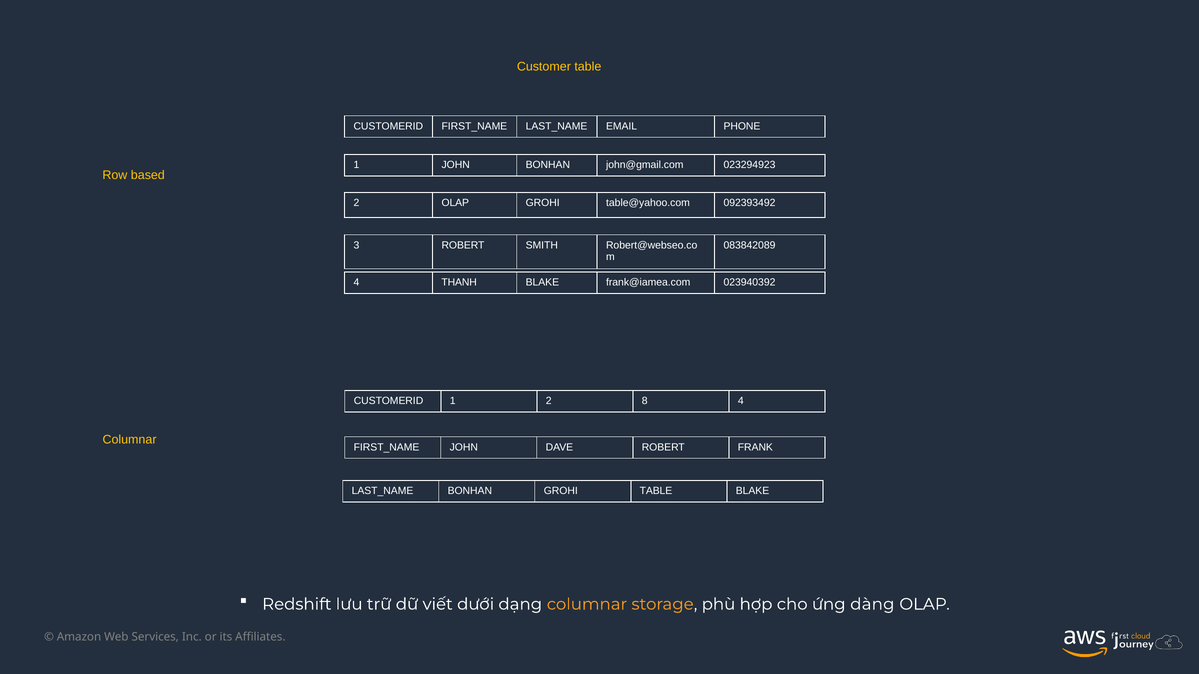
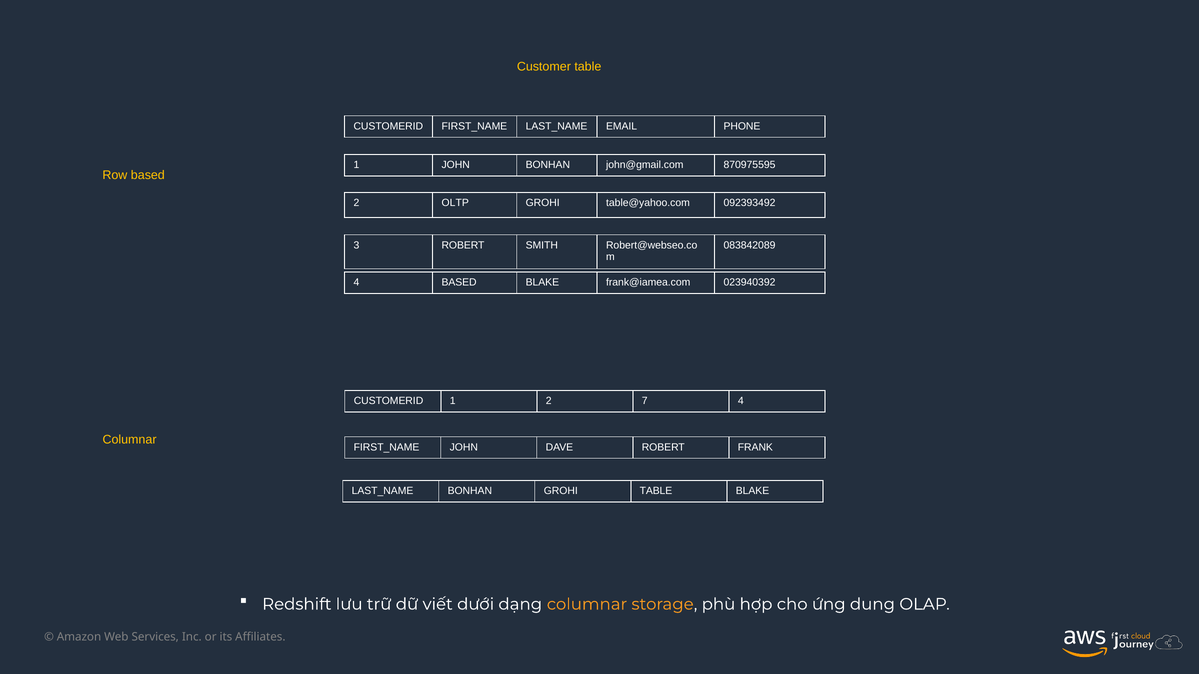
023294923: 023294923 -> 870975595 (749, 165)
2 OLAP: OLAP -> OLTP (455, 203)
4 THANH: THANH -> BASED (459, 283)
8: 8 -> 7 (645, 401)
dàng: dàng -> dung (872, 605)
